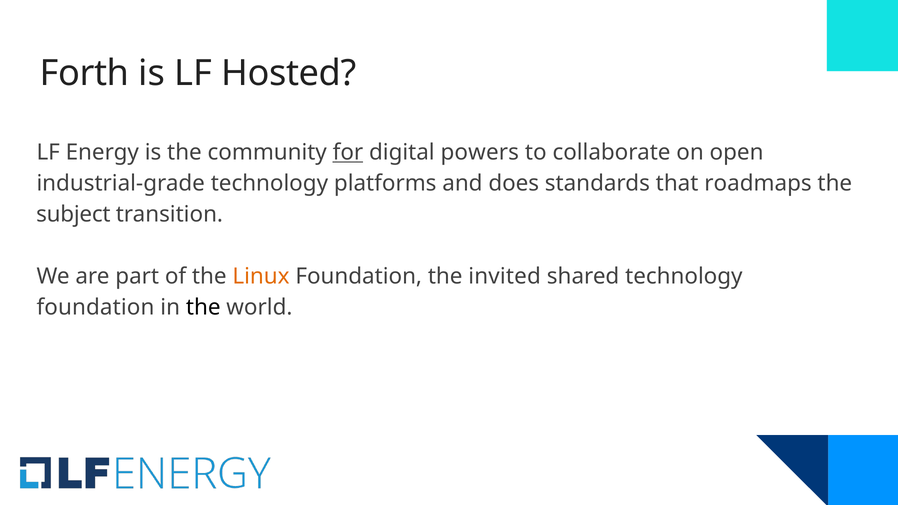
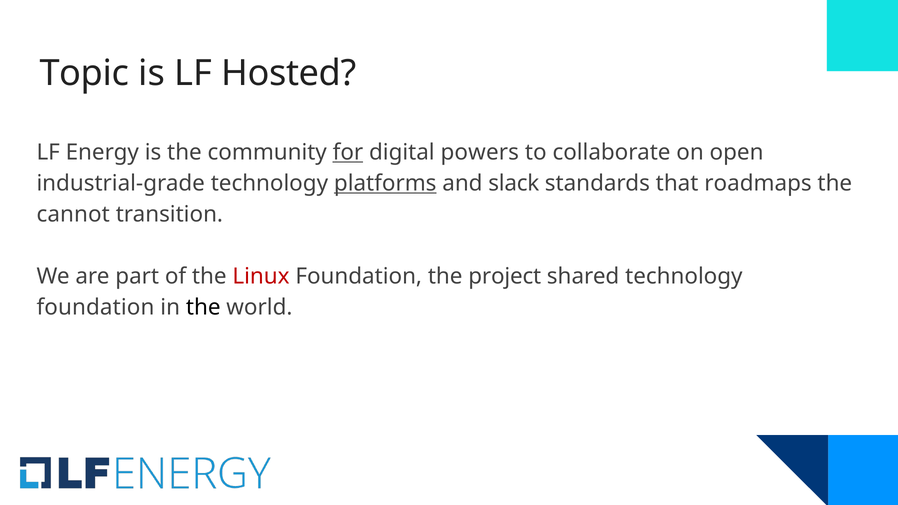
Forth: Forth -> Topic (84, 73)
platforms underline: none -> present (385, 183)
does: does -> slack (514, 183)
subject: subject -> cannot (73, 214)
Linux colour: orange -> red (261, 276)
invited: invited -> project (505, 276)
